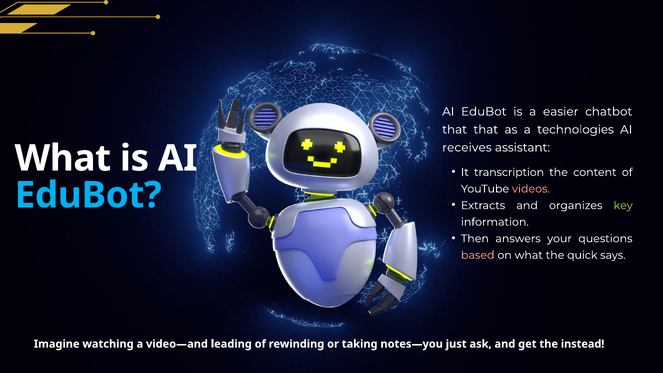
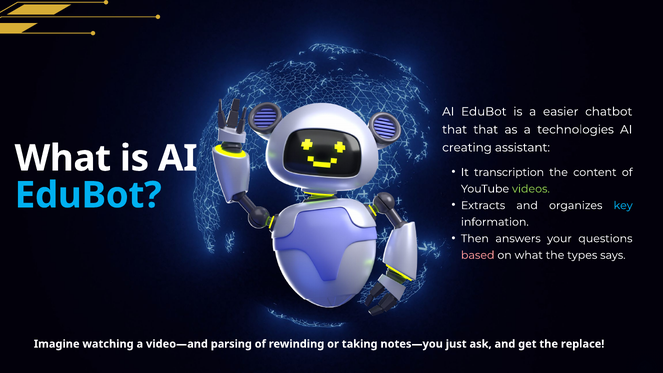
receives: receives -> creating (467, 147)
videos colour: pink -> light green (531, 189)
key colour: light green -> light blue (623, 205)
quick: quick -> types (582, 255)
leading: leading -> parsing (231, 344)
instead: instead -> replace (583, 344)
